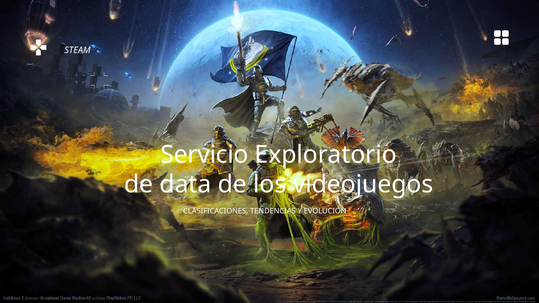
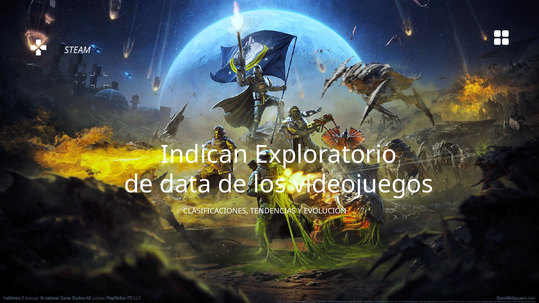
Servicio: Servicio -> Indican (204, 155)
